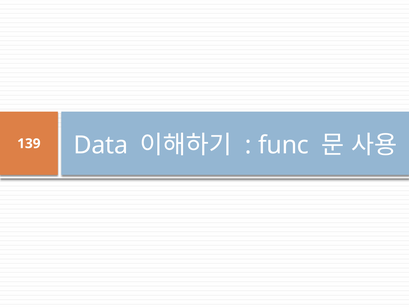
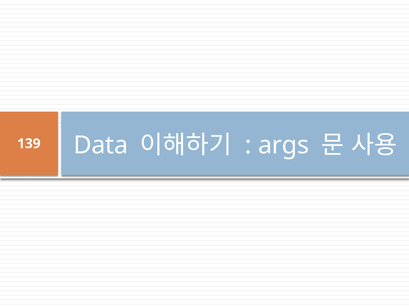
func: func -> args (284, 145)
